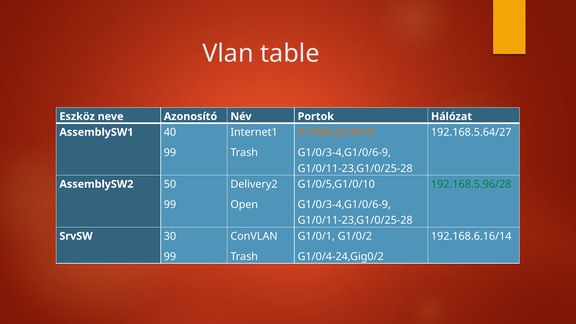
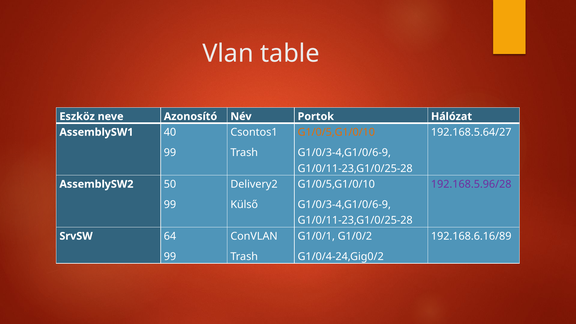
Internet1: Internet1 -> Csontos1 (254, 132)
192.168.5.96/28 colour: green -> purple (471, 184)
Open: Open -> Külső (244, 205)
192.168.6.16/14: 192.168.6.16/14 -> 192.168.6.16/89 (471, 236)
30: 30 -> 64 (170, 236)
